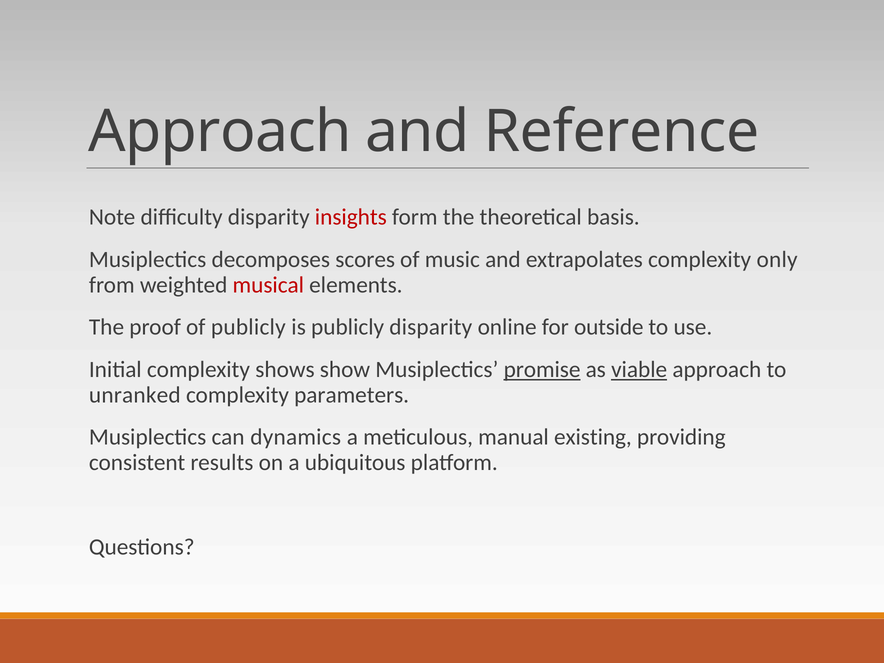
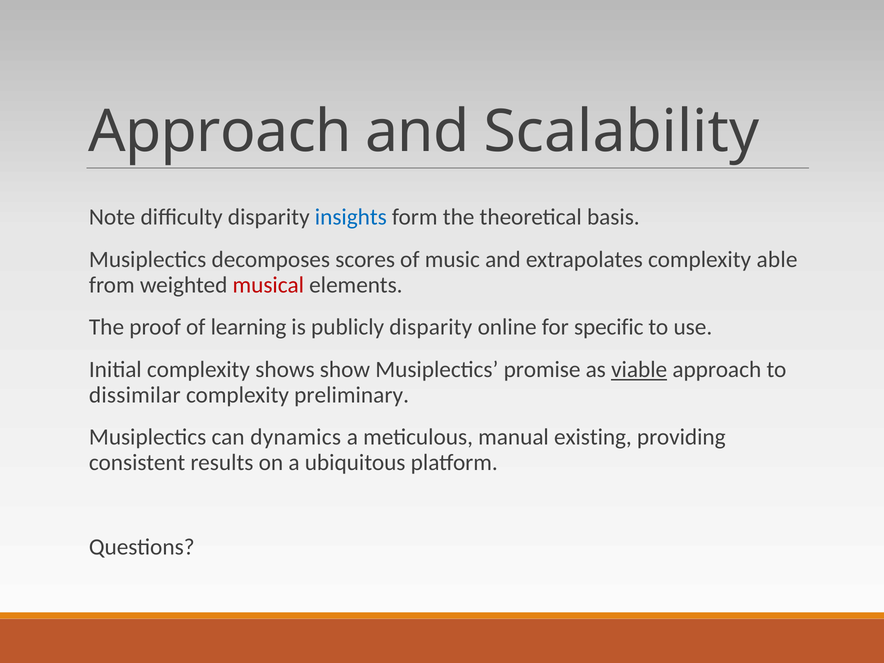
Reference: Reference -> Scalability (621, 132)
insights colour: red -> blue (351, 217)
only: only -> able (777, 260)
of publicly: publicly -> learning (249, 327)
outside: outside -> specific (609, 327)
promise underline: present -> none (542, 370)
unranked: unranked -> dissimilar (135, 395)
parameters: parameters -> preliminary (352, 395)
